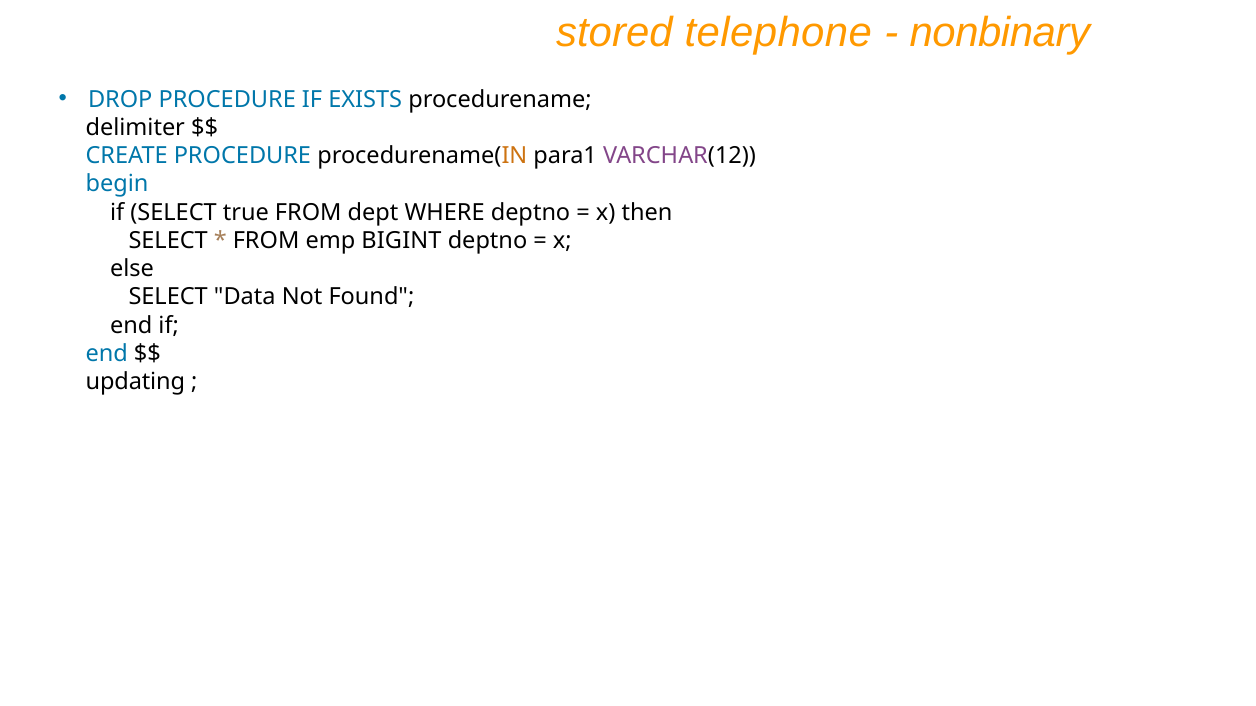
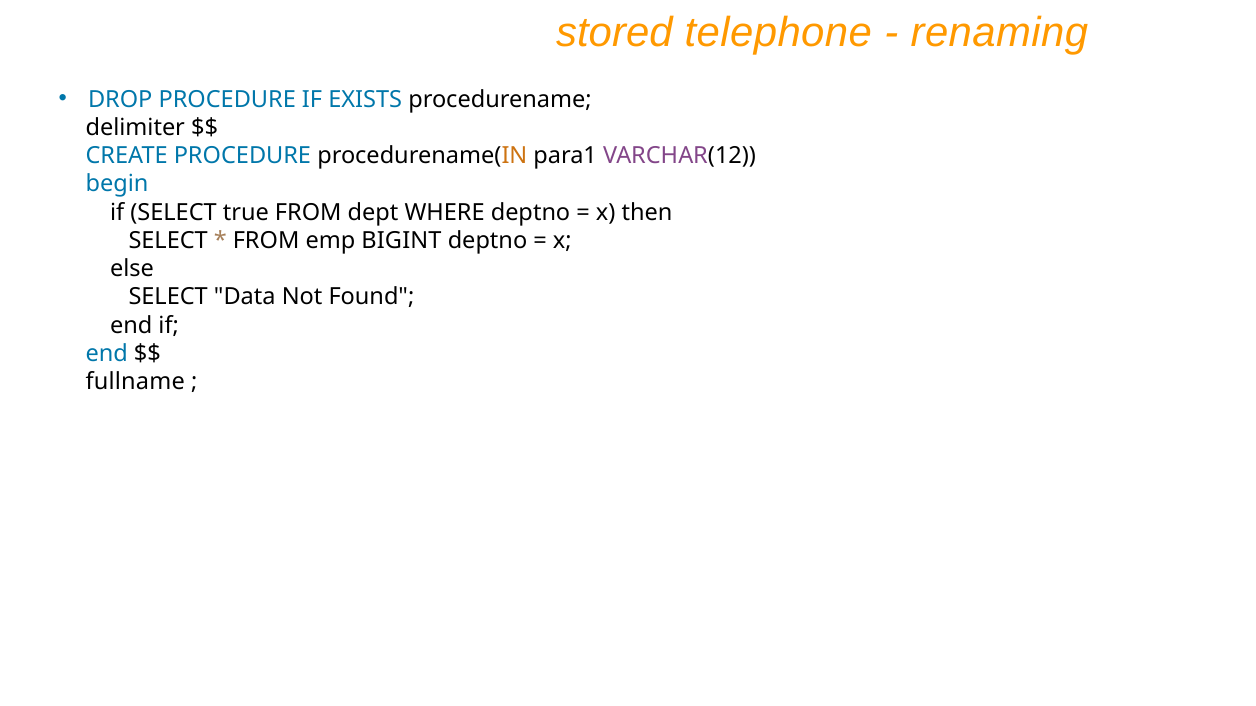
nonbinary: nonbinary -> renaming (999, 33)
updating: updating -> fullname (135, 382)
